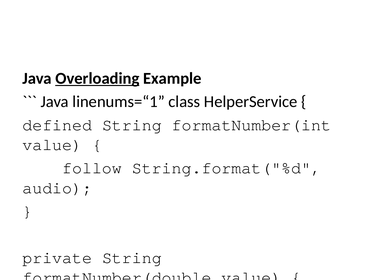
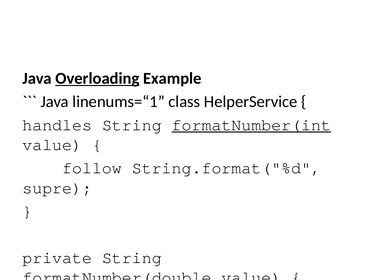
defined: defined -> handles (57, 125)
formatNumber(int underline: none -> present (251, 125)
audio: audio -> supre (57, 188)
